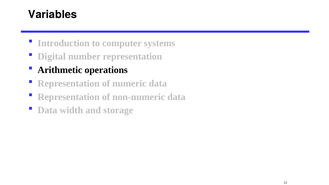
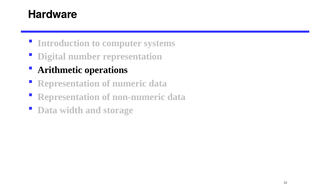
Variables: Variables -> Hardware (53, 15)
